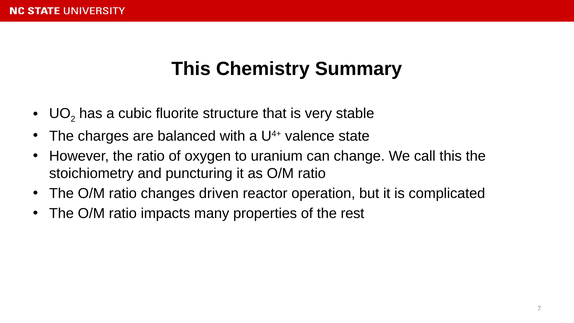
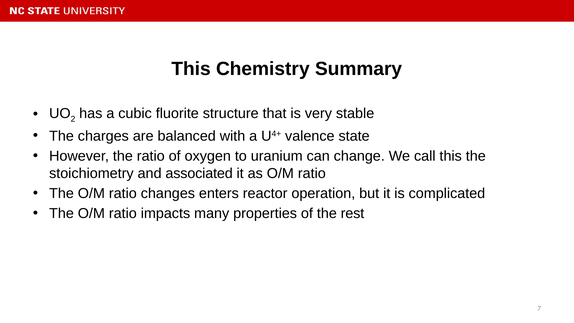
puncturing: puncturing -> associated (199, 173)
driven: driven -> enters (219, 193)
